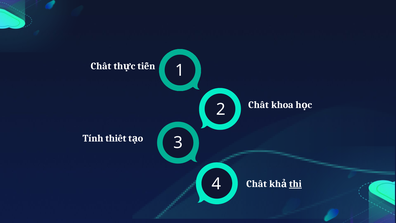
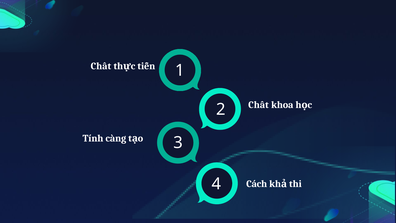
thiết: thiết -> càng (116, 138)
Chất: Chất -> Cách (257, 184)
thi underline: present -> none (295, 184)
